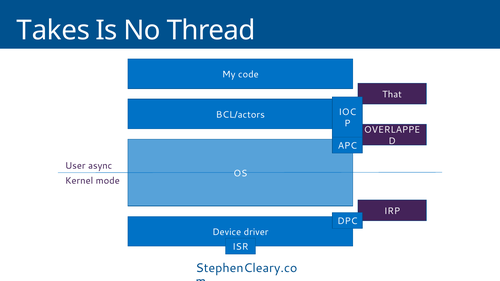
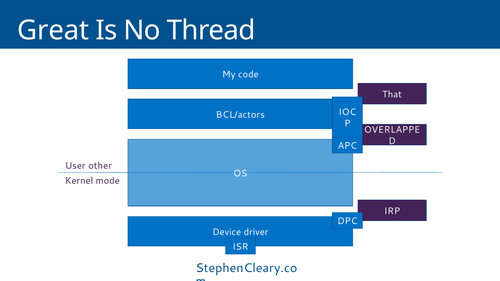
Takes: Takes -> Great (53, 30)
async: async -> other (100, 166)
